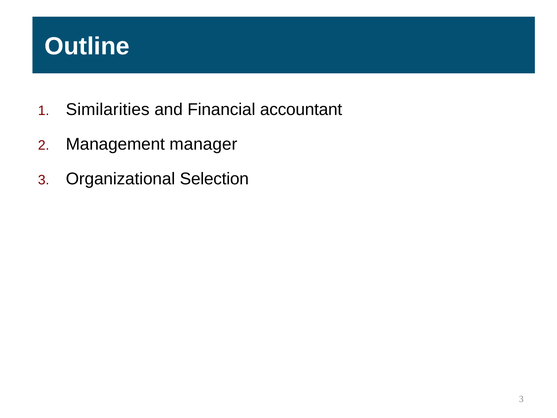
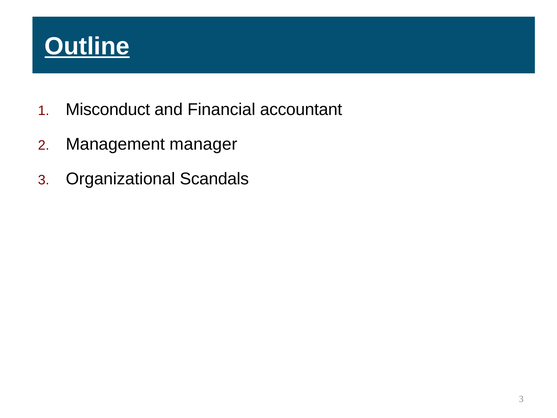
Outline underline: none -> present (87, 46)
Similarities: Similarities -> Misconduct (108, 109)
Selection: Selection -> Scandals (214, 179)
